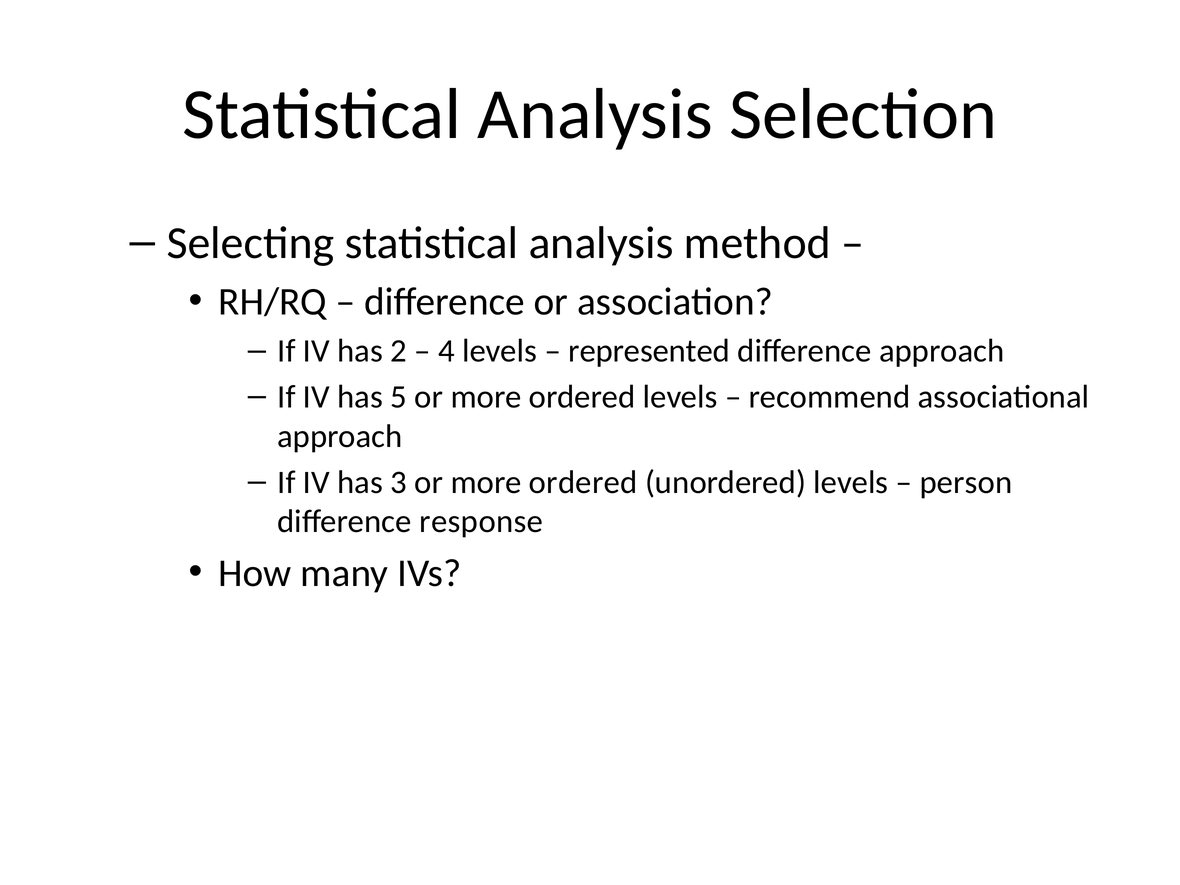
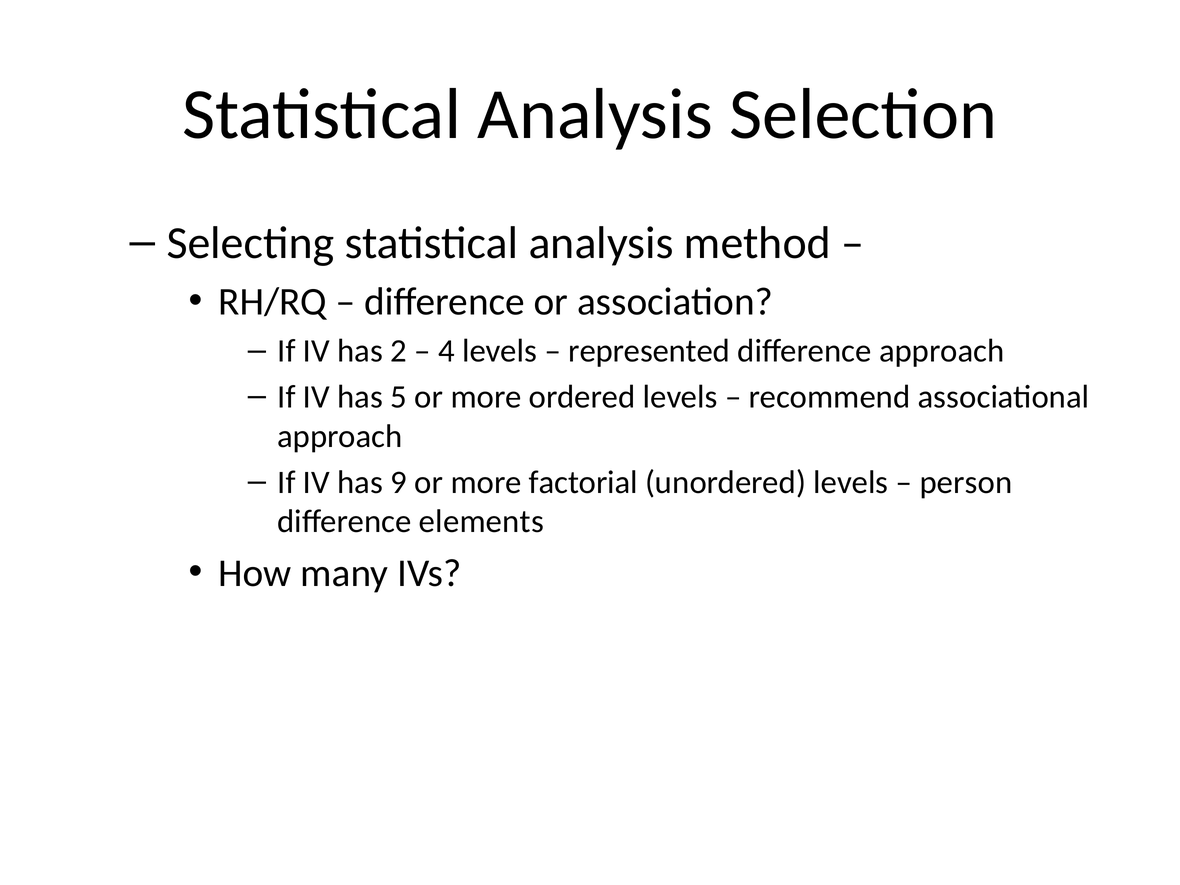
3: 3 -> 9 (399, 482)
ordered: ordered -> factorial (583, 482)
response: response -> elements (481, 522)
